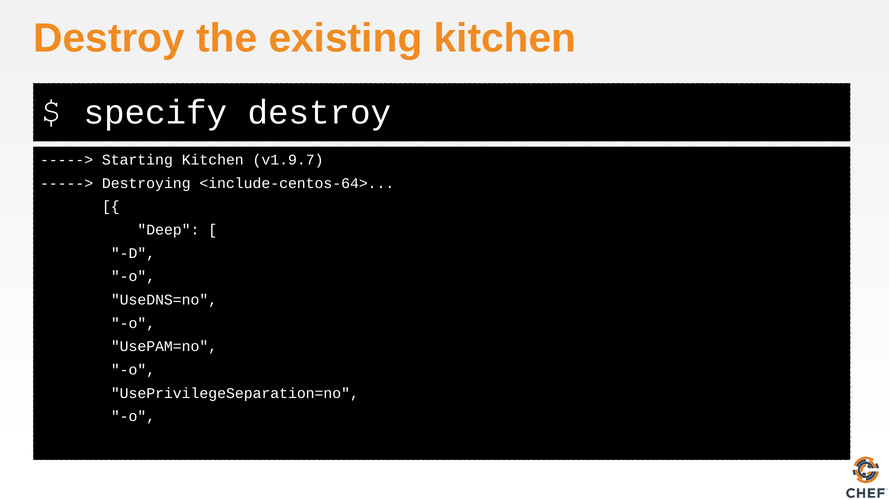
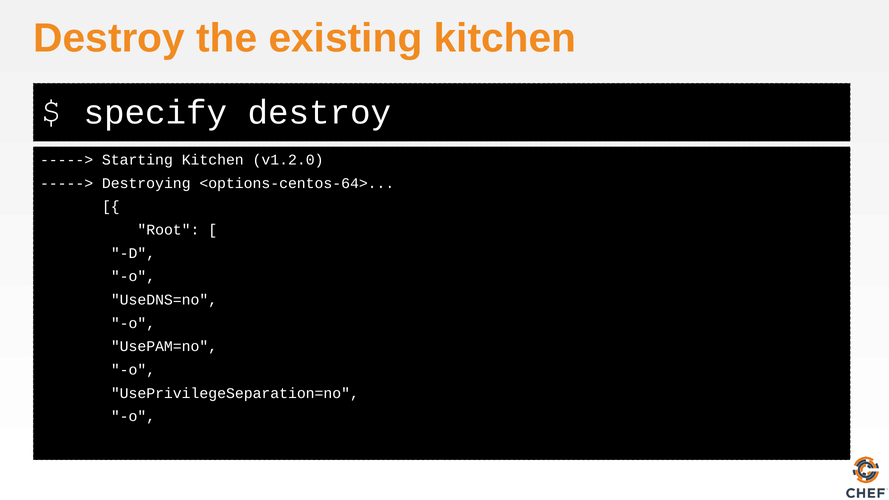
v1.9.7: v1.9.7 -> v1.2.0 (288, 160)
<include-centos-64>: <include-centos-64> -> <options-centos-64> (297, 183)
Deep: Deep -> Root (168, 230)
